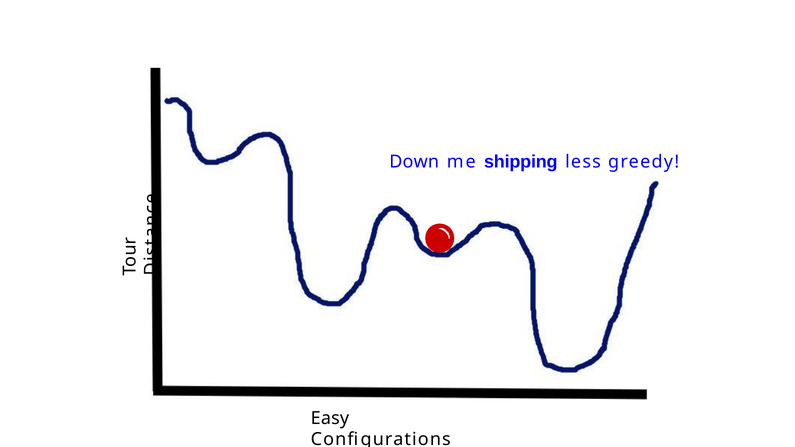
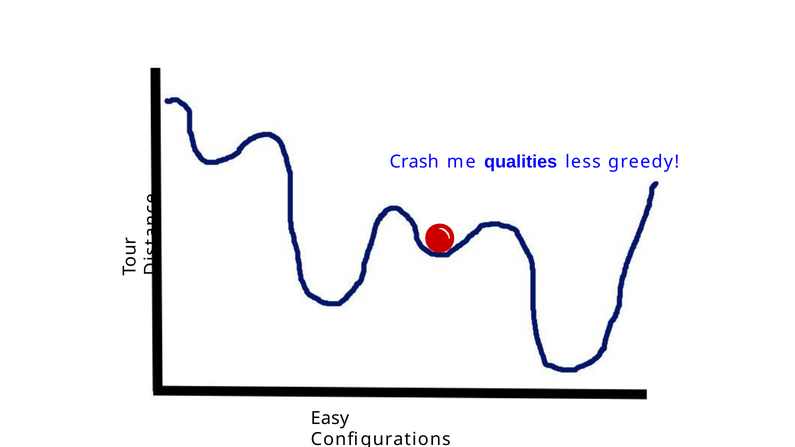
Down: Down -> Crash (414, 162)
shipping: shipping -> qualities (521, 162)
